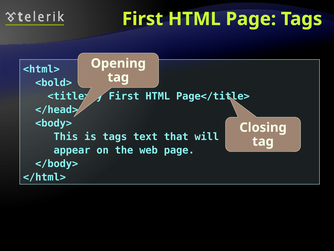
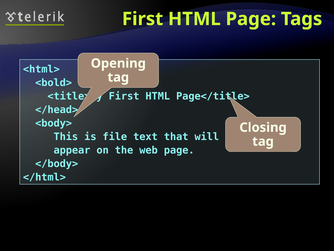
is tags: tags -> file (115, 137)
